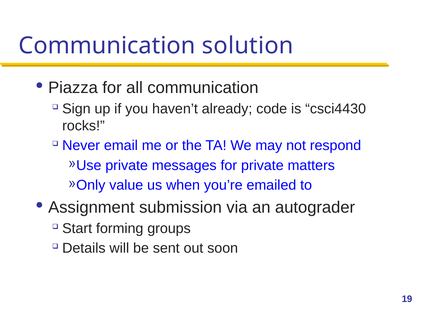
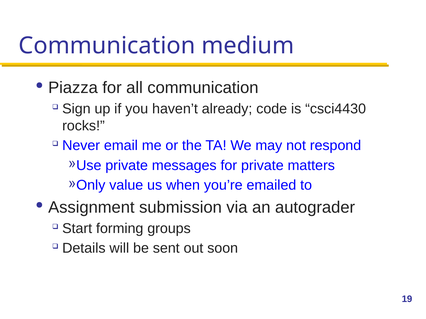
solution: solution -> medium (248, 46)
